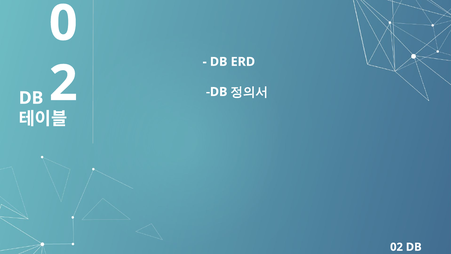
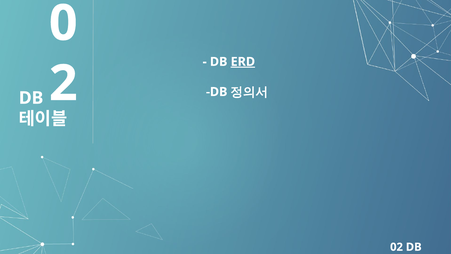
ERD underline: none -> present (243, 62)
